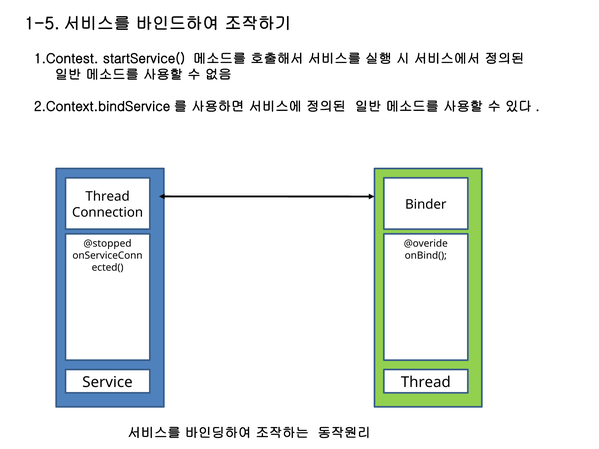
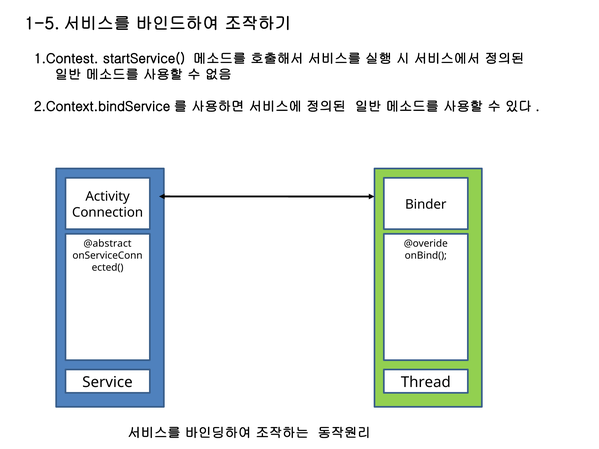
Thread: Thread -> Activity (108, 197)
@stopped: @stopped -> @abstract (108, 244)
